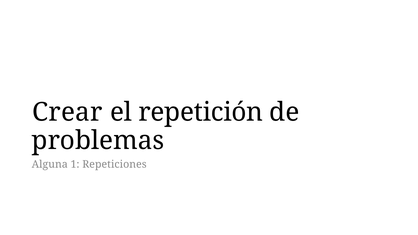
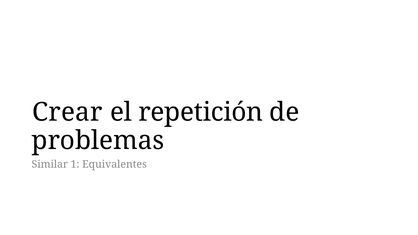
Alguna: Alguna -> Similar (50, 165)
Repeticiones: Repeticiones -> Equivalentes (115, 165)
